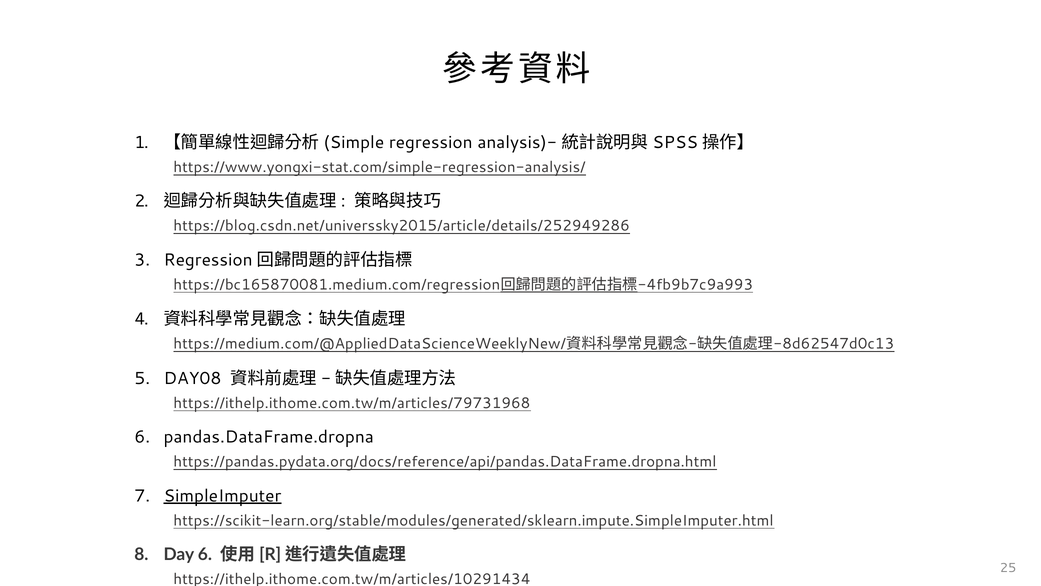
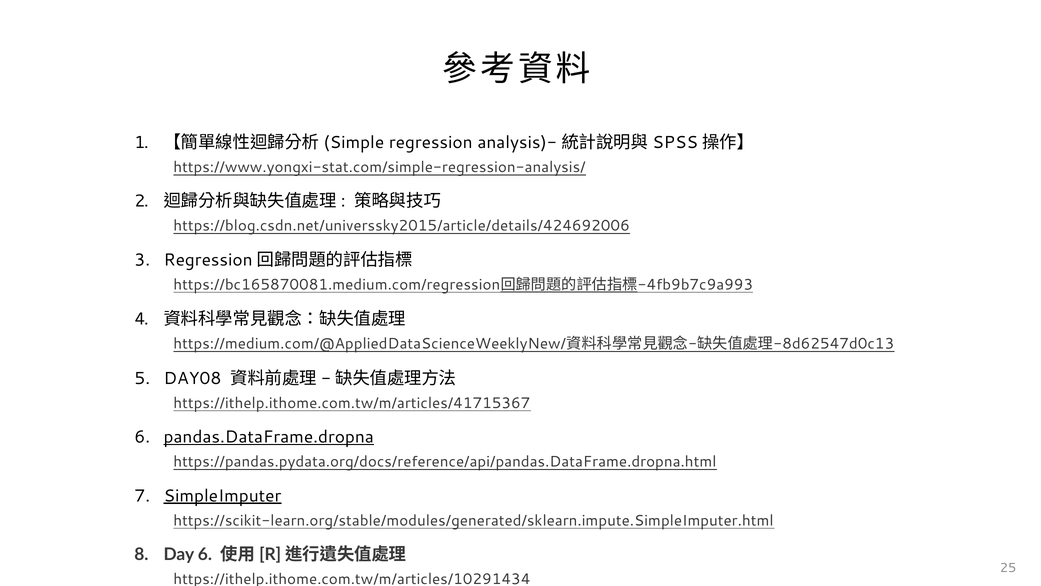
https://blog.csdn.net/universsky2015/article/details/252949286: https://blog.csdn.net/universsky2015/article/details/252949286 -> https://blog.csdn.net/universsky2015/article/details/424692006 (402, 226)
https://ithelp.ithome.com.tw/m/articles/79731968: https://ithelp.ithome.com.tw/m/articles/79731968 -> https://ithelp.ithome.com.tw/m/articles/41715367 (352, 403)
pandas.DataFrame.dropna underline: none -> present (269, 437)
